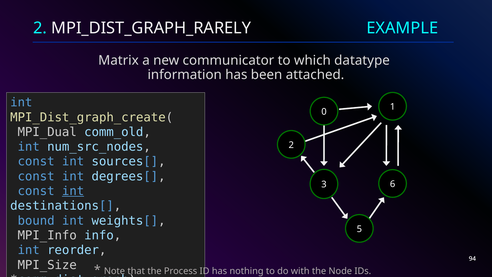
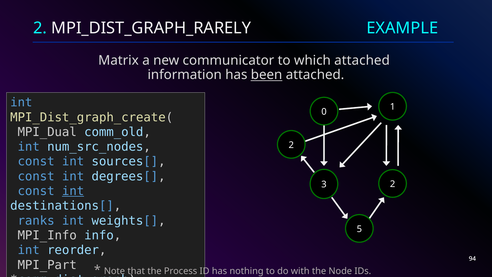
which datatype: datatype -> attached (362, 60)
been underline: none -> present (267, 75)
3 6: 6 -> 2 (393, 184)
bound: bound -> ranks (36, 220)
MPI_Size: MPI_Size -> MPI_Part (47, 265)
